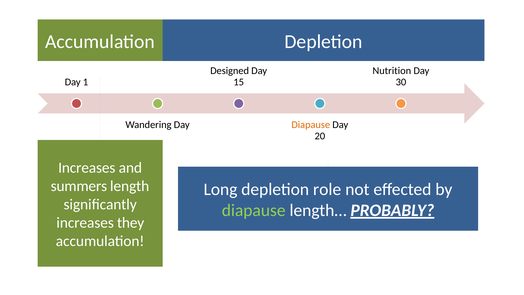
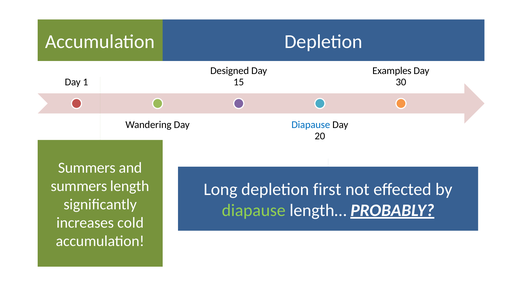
Nutrition: Nutrition -> Examples (392, 71)
Diapause colour: orange -> blue (311, 125)
Increases: Increases -> Summers (87, 168)
role: role -> first (327, 189)
they: they -> cold (130, 223)
